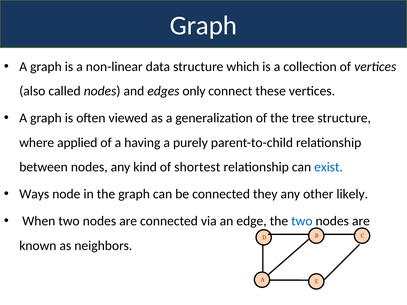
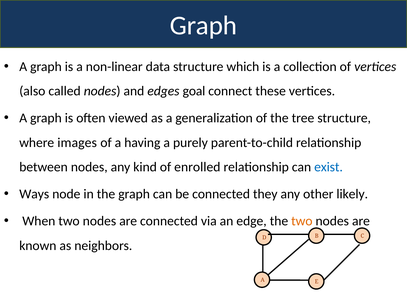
only: only -> goal (194, 91)
applied: applied -> images (77, 143)
shortest: shortest -> enrolled (197, 167)
two colour: blue -> orange (302, 221)
